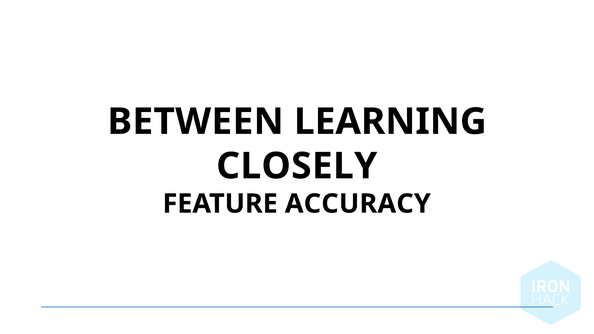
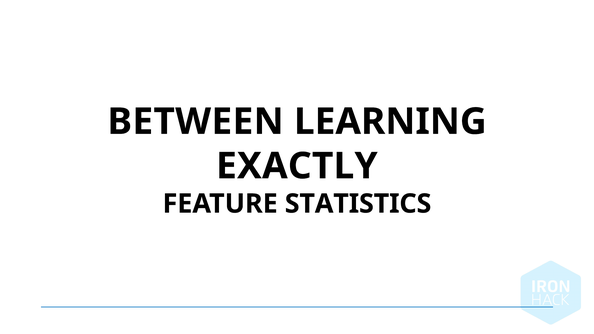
CLOSELY: CLOSELY -> EXACTLY (297, 166)
ACCURACY: ACCURACY -> STATISTICS (358, 204)
